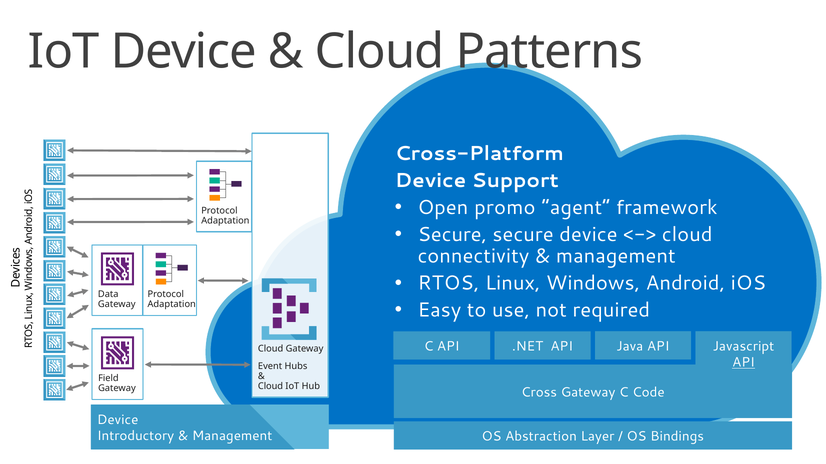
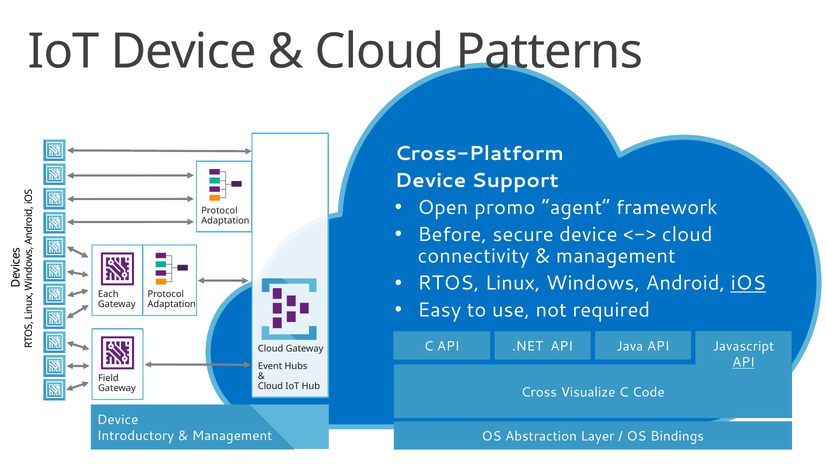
Secure: Secure -> Before (452, 235)
iOS underline: none -> present (748, 284)
Data: Data -> Each (108, 295)
Cross Gateway: Gateway -> Visualize (588, 393)
